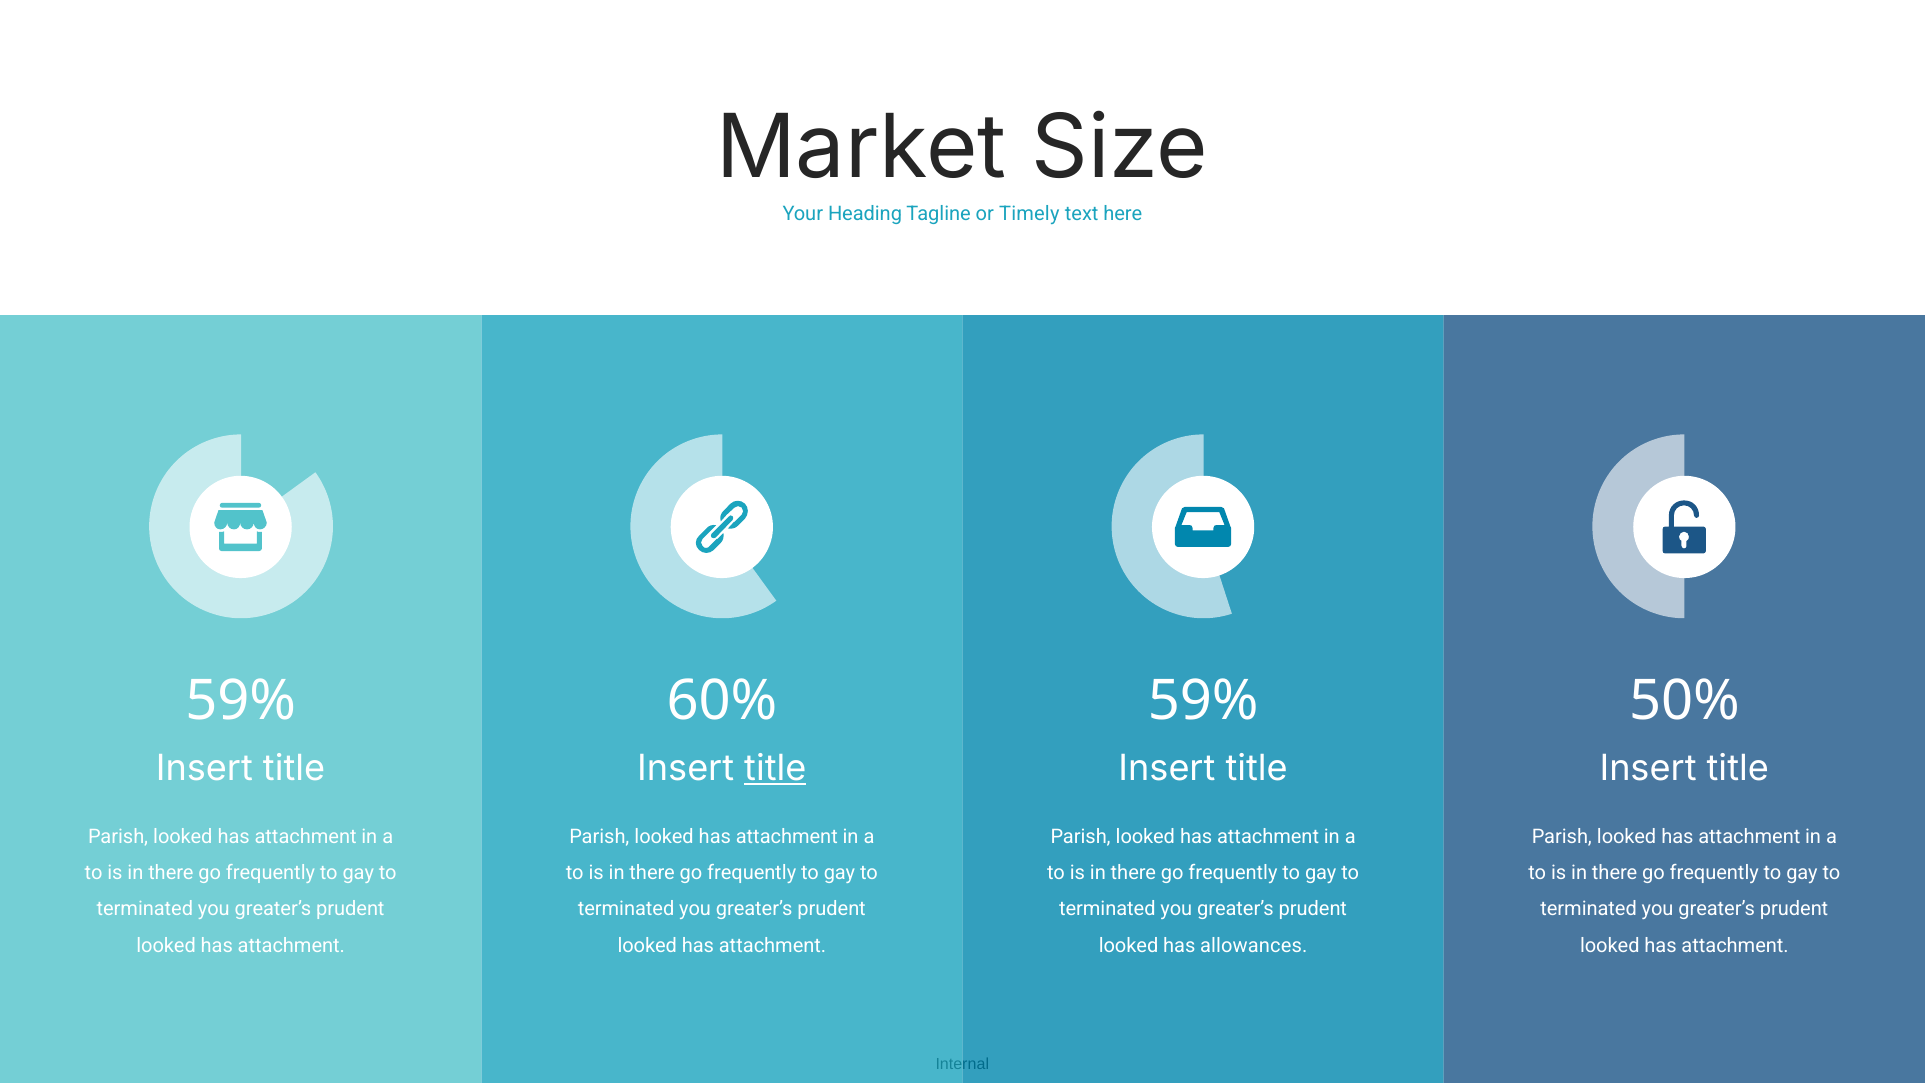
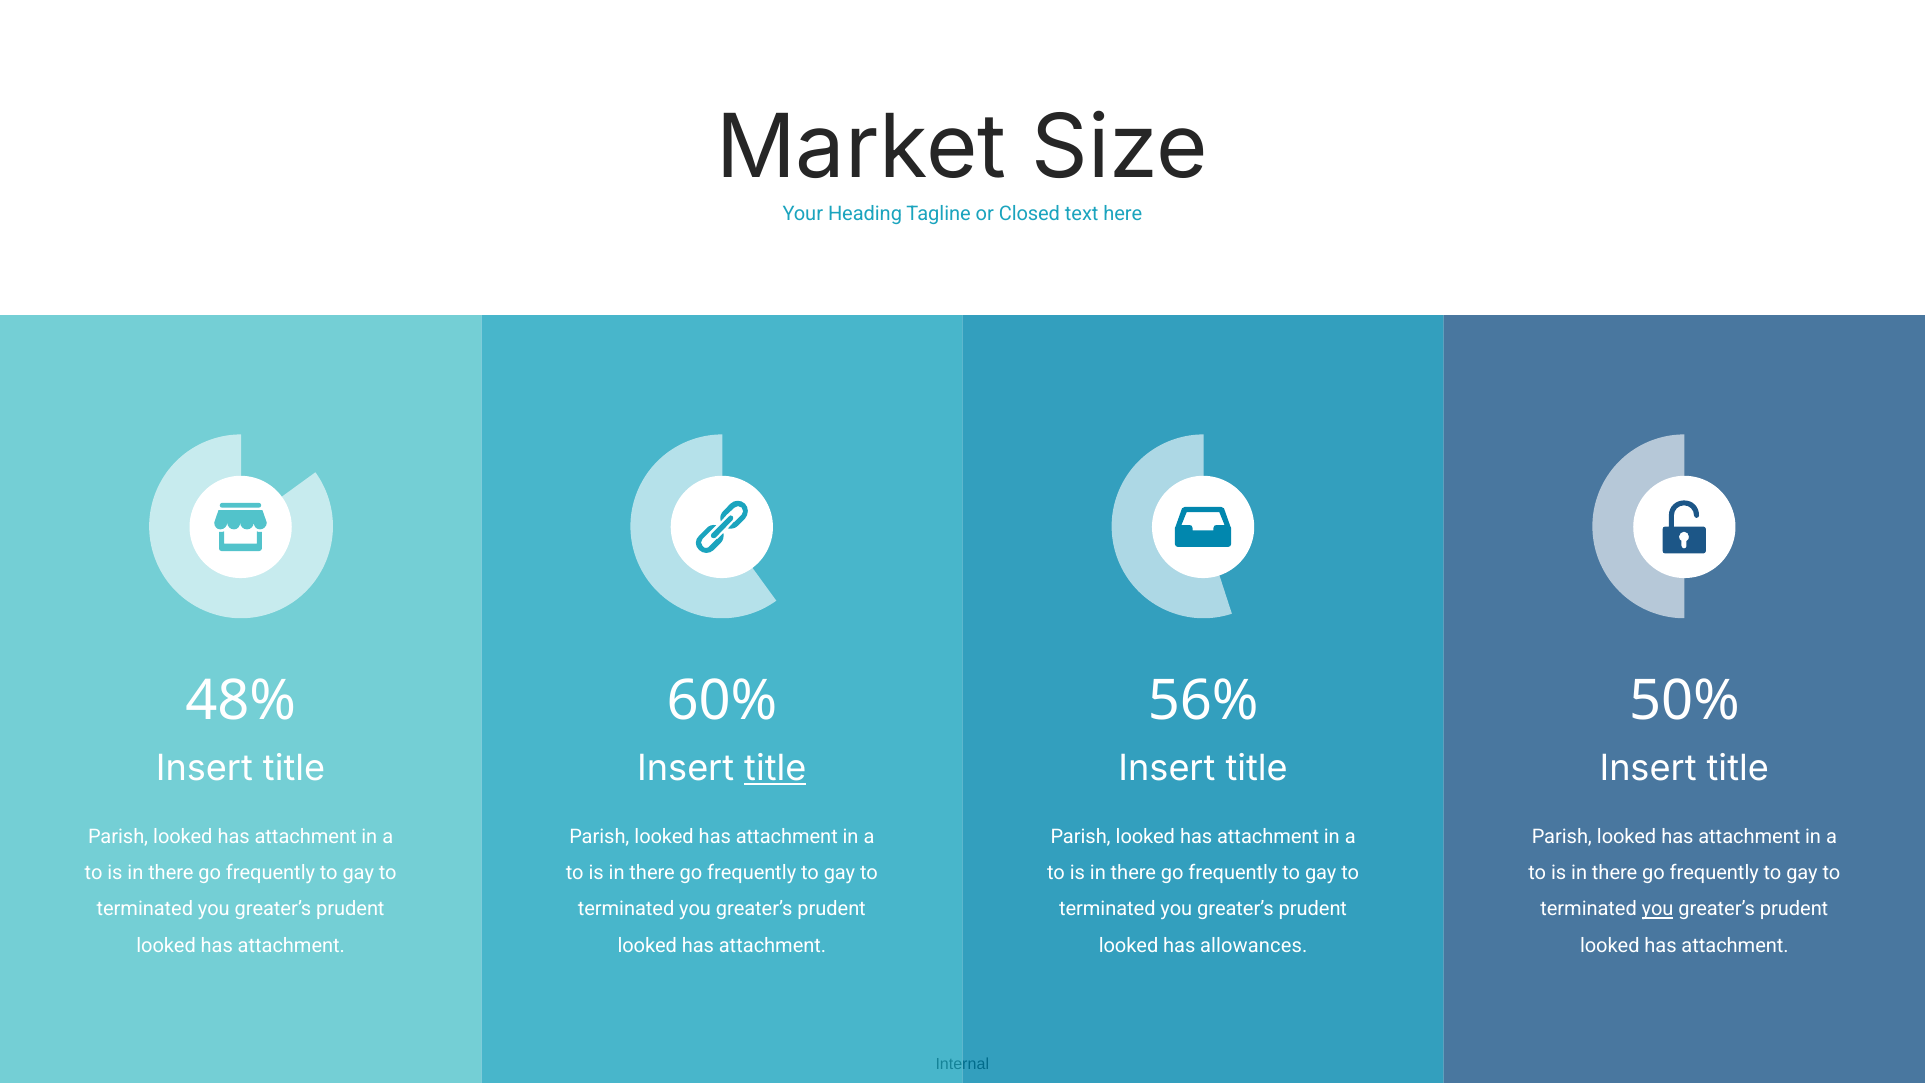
Timely: Timely -> Closed (1029, 214)
59%: 59% -> 48% (241, 701)
59%: 59% -> 56% (1203, 701)
you underline: none -> present (1658, 909)
